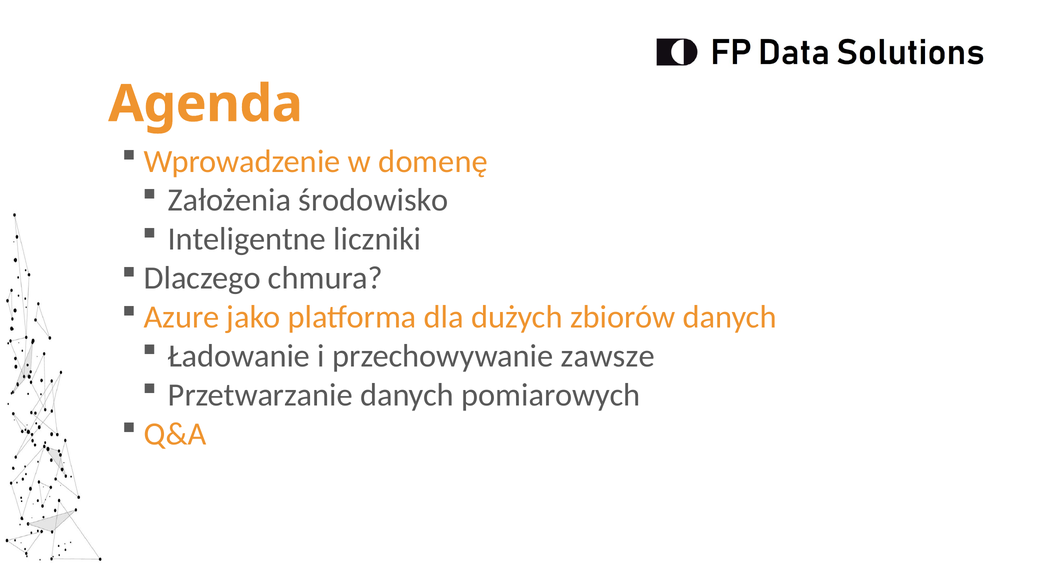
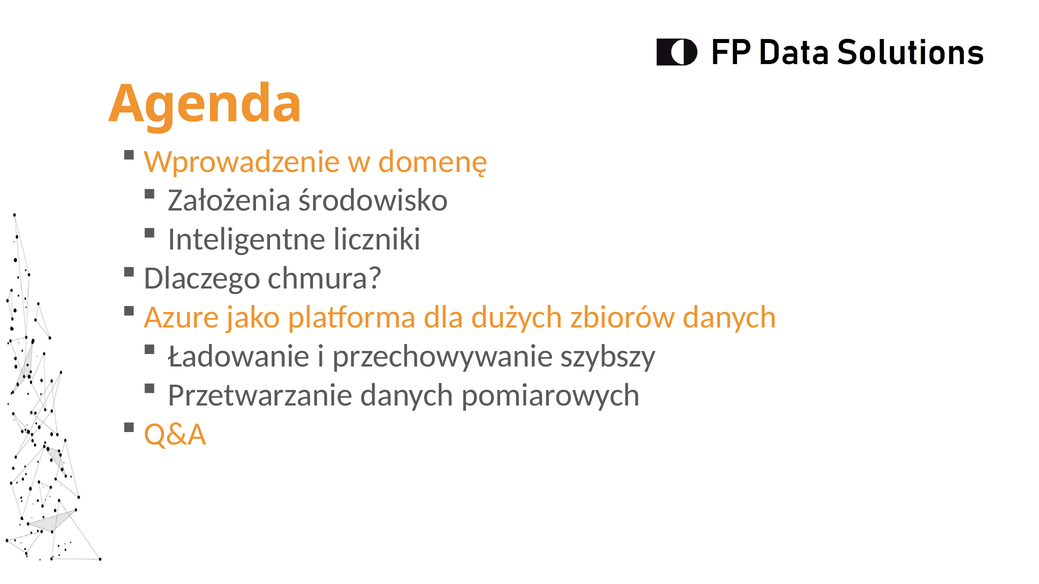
zawsze: zawsze -> szybszy (608, 356)
